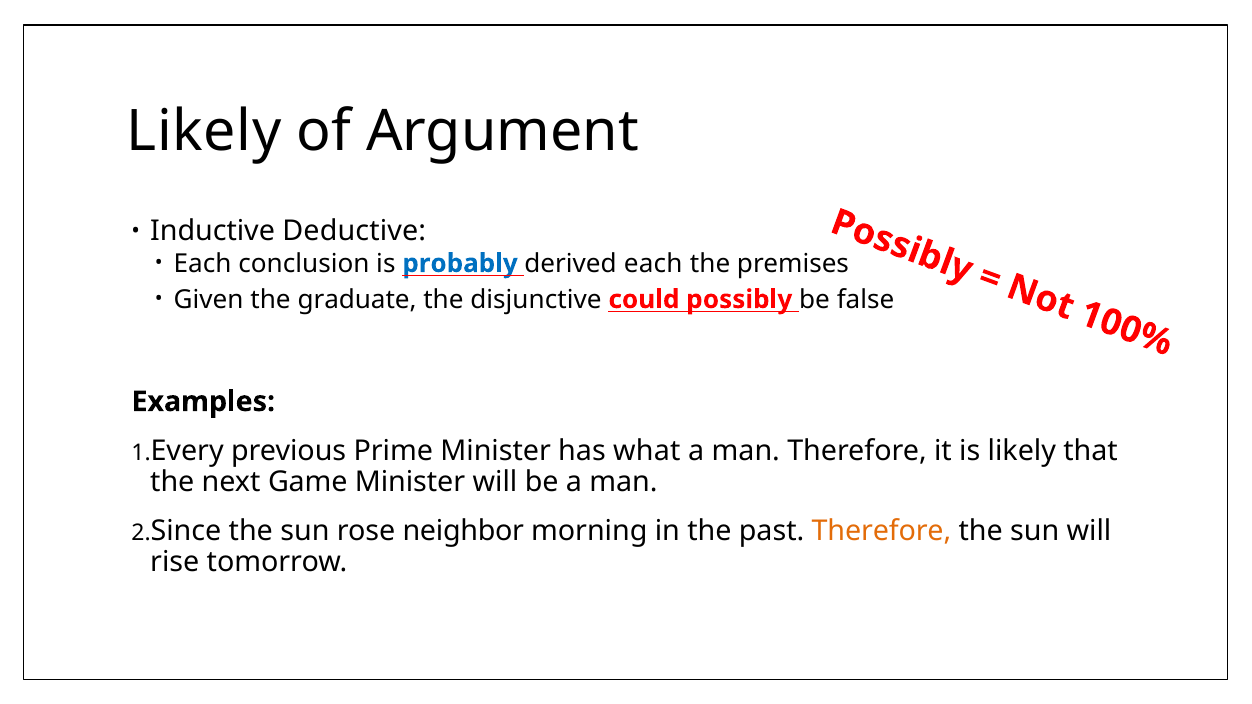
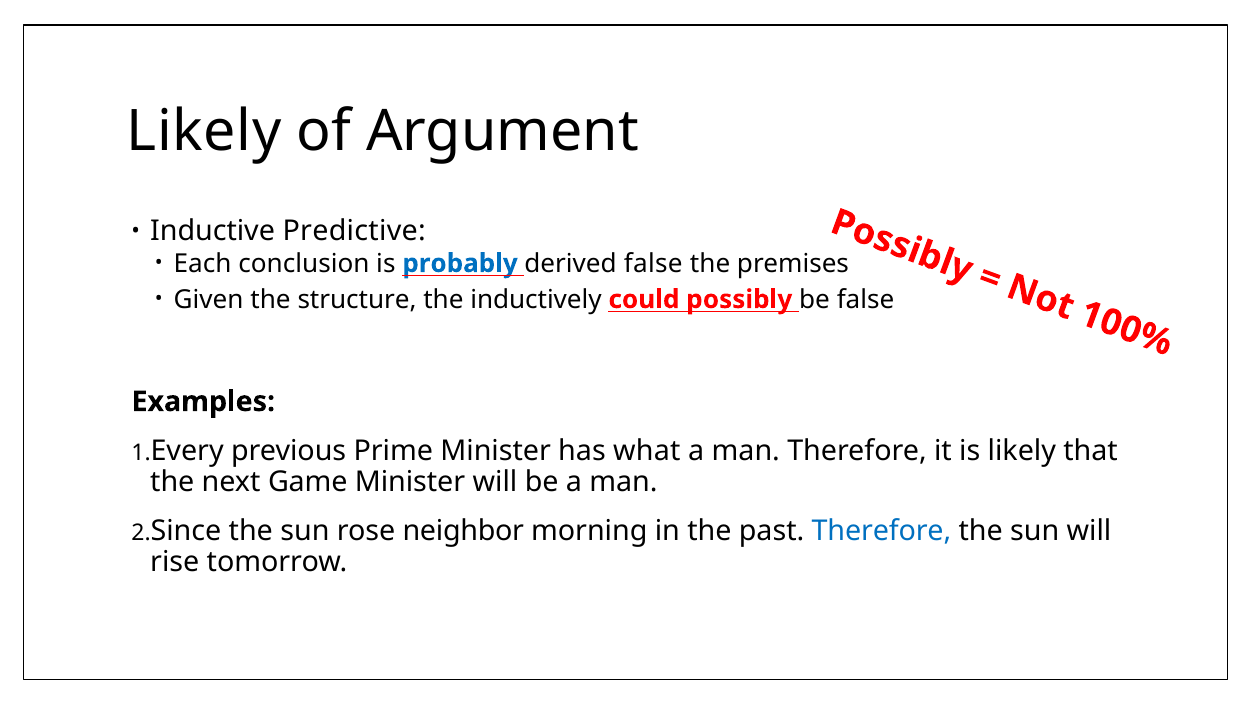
Deductive: Deductive -> Predictive (354, 231)
derived each: each -> false (653, 264)
graduate: graduate -> structure (357, 300)
disjunctive: disjunctive -> inductively (536, 300)
Therefore colour: orange -> blue (881, 531)
